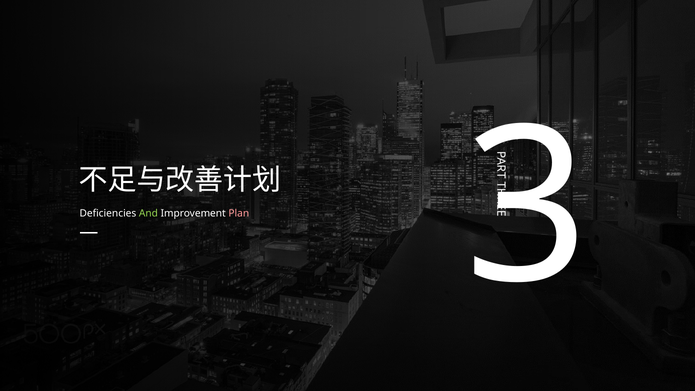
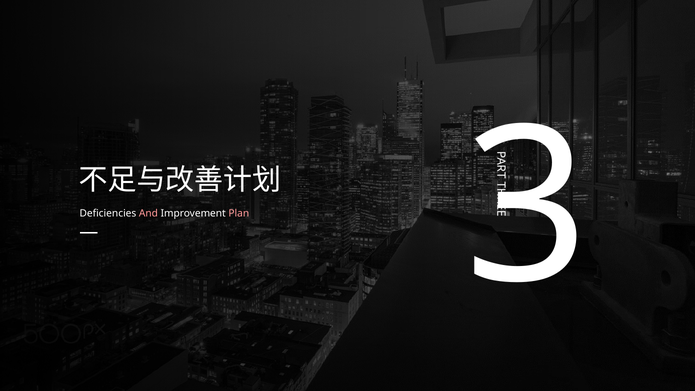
And colour: light green -> pink (148, 213)
